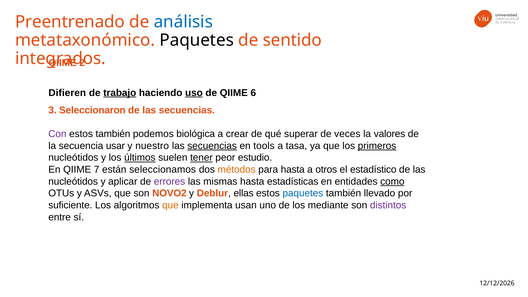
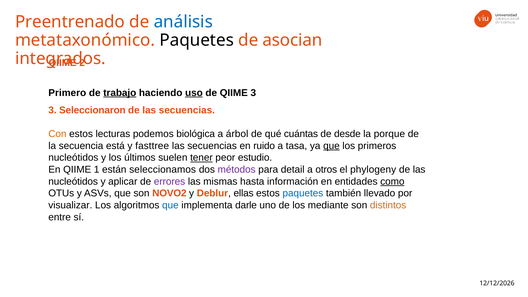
sentido: sentido -> asocian (292, 40)
Difieren: Difieren -> Primero (67, 93)
QIIME 6: 6 -> 3 (253, 93)
Con colour: purple -> orange (57, 134)
estos también: también -> lecturas (113, 134)
crear: crear -> árbol (237, 134)
superar: superar -> cuántas (301, 134)
veces: veces -> desde (347, 134)
valores: valores -> porque (389, 134)
usar: usar -> está (115, 146)
nuestro: nuestro -> fasttree (152, 146)
secuencias underline: present -> none (212, 146)
tools: tools -> ruido (264, 146)
que underline: none -> present (331, 146)
primeros underline: present -> none (377, 146)
últimos underline: present -> none (140, 158)
7: 7 -> 1 (97, 170)
métodos colour: orange -> purple (237, 170)
para hasta: hasta -> detail (293, 170)
estadístico: estadístico -> phylogeny (373, 170)
estadísticas: estadísticas -> información (293, 181)
suficiente: suficiente -> visualizar (70, 205)
que colour: orange -> blue (170, 205)
usan: usan -> darle (246, 205)
distintos colour: purple -> orange (388, 205)
